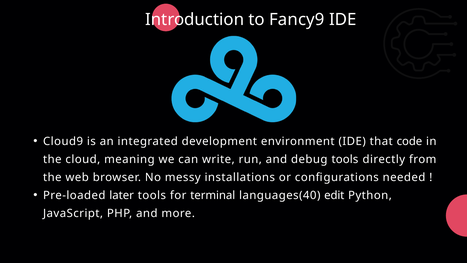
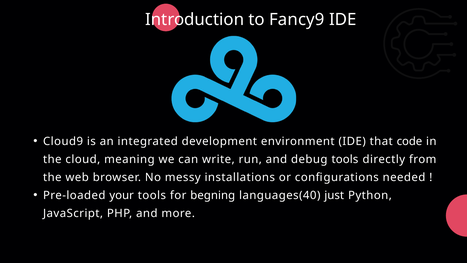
later: later -> your (122, 195)
terminal: terminal -> begning (213, 195)
edit: edit -> just (334, 195)
